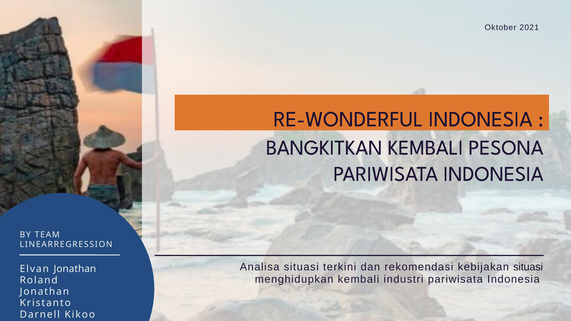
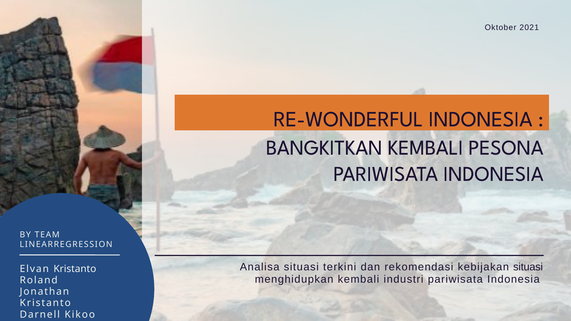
Elvan Jonathan: Jonathan -> Kristanto (75, 269)
